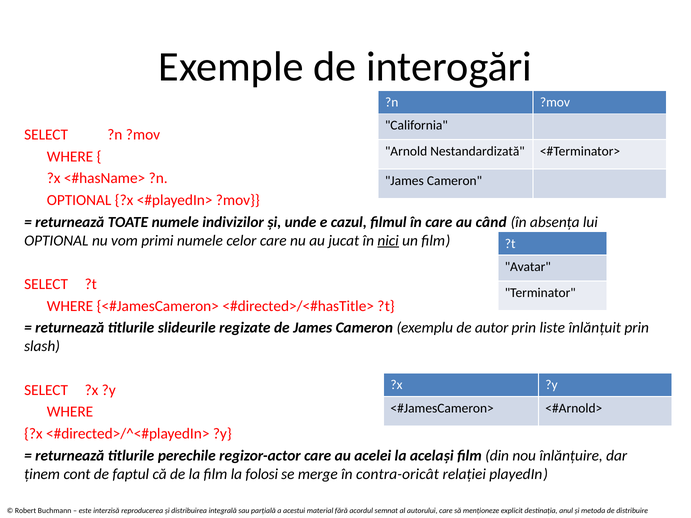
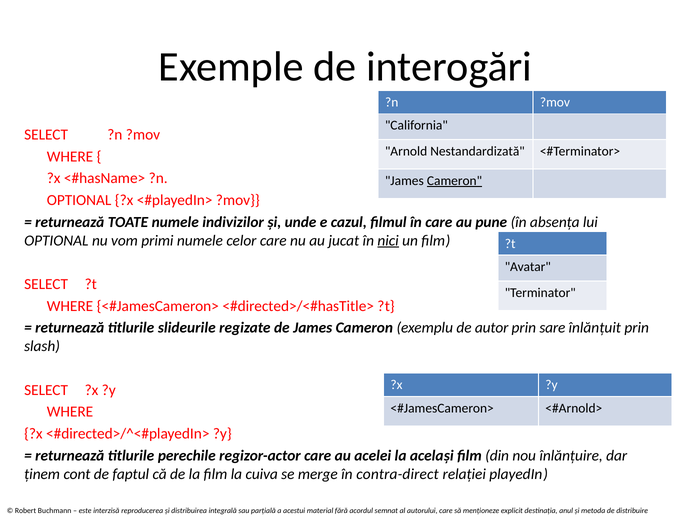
Cameron underline: none -> present (454, 181)
când: când -> pune (491, 222)
liste: liste -> sare (552, 328)
folosi: folosi -> cuiva (262, 474)
contra-oricât: contra-oricât -> contra-direct (398, 474)
